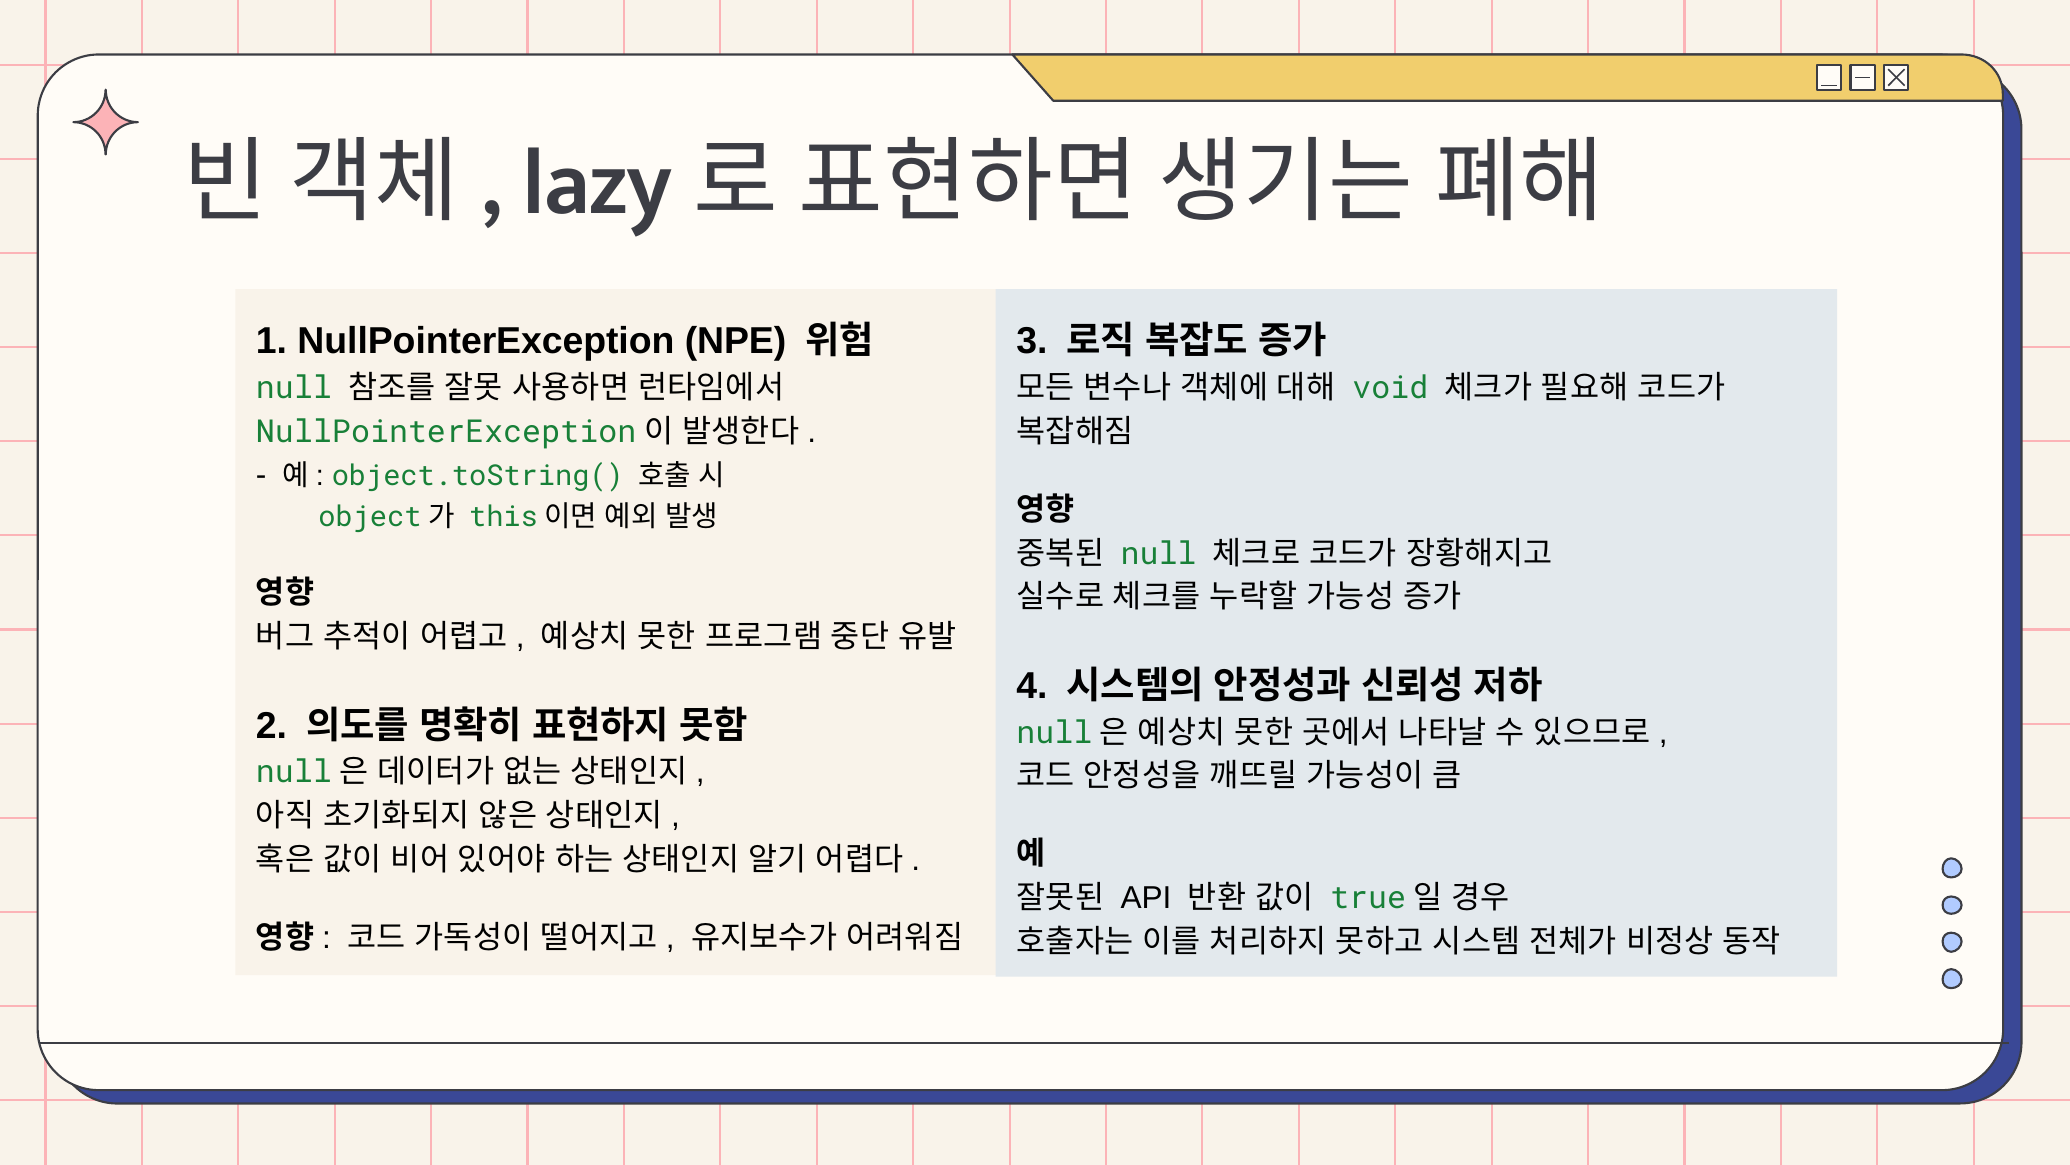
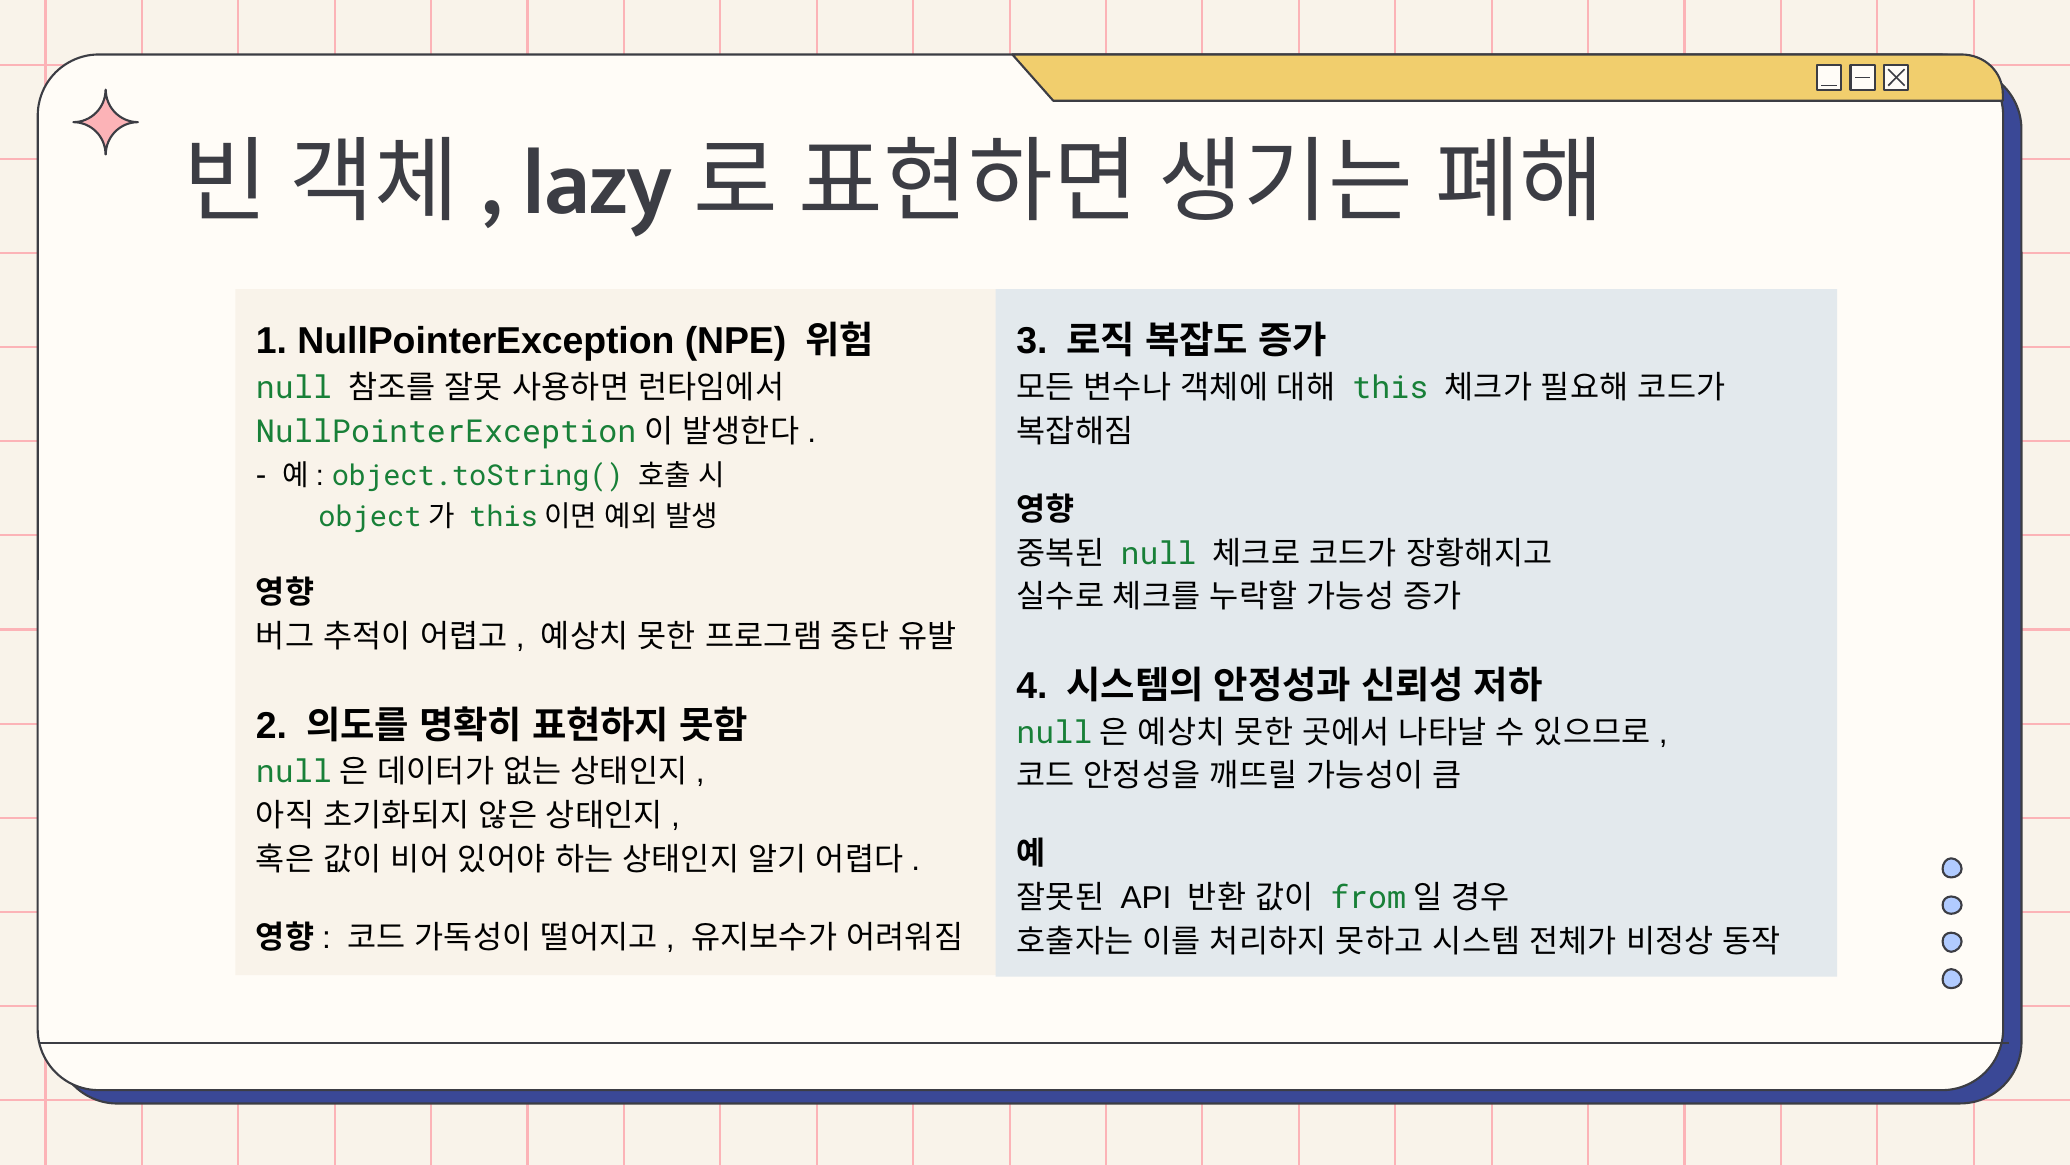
void: void -> this (1390, 388)
true: true -> from (1368, 898)
